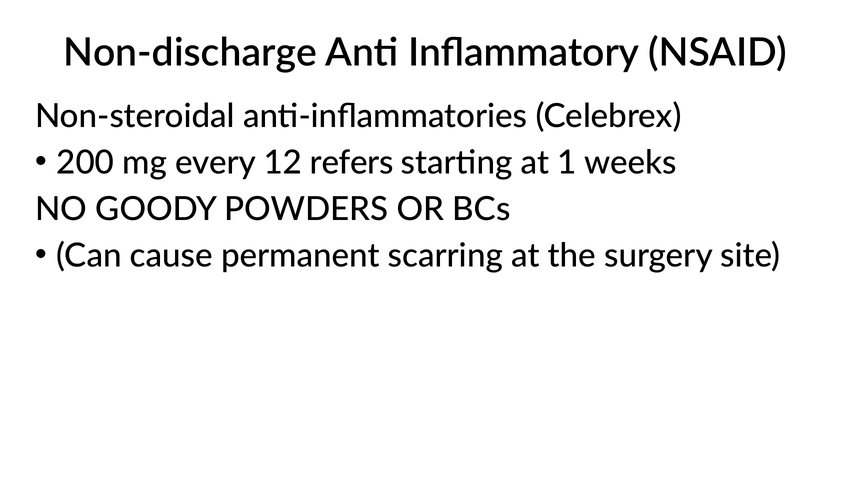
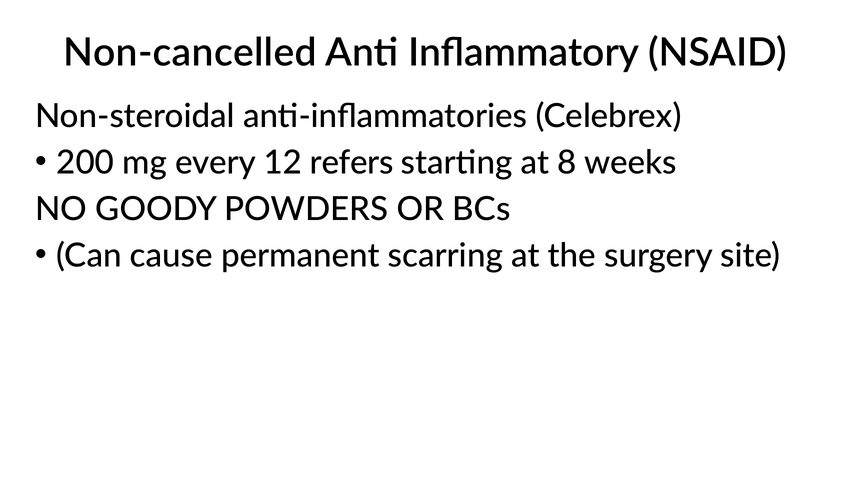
Non-discharge: Non-discharge -> Non-cancelled (190, 53)
1: 1 -> 8 (567, 163)
